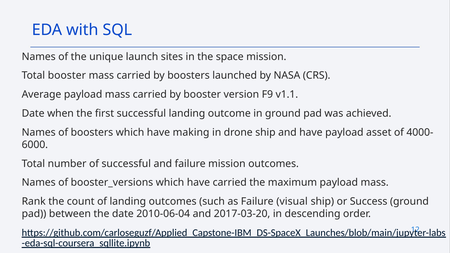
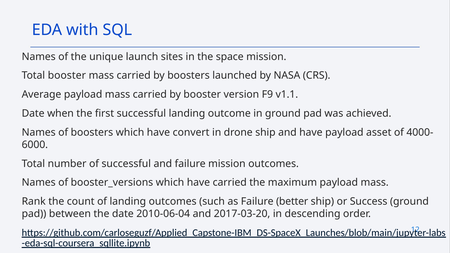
making: making -> convert (191, 132)
visual: visual -> better (292, 202)
